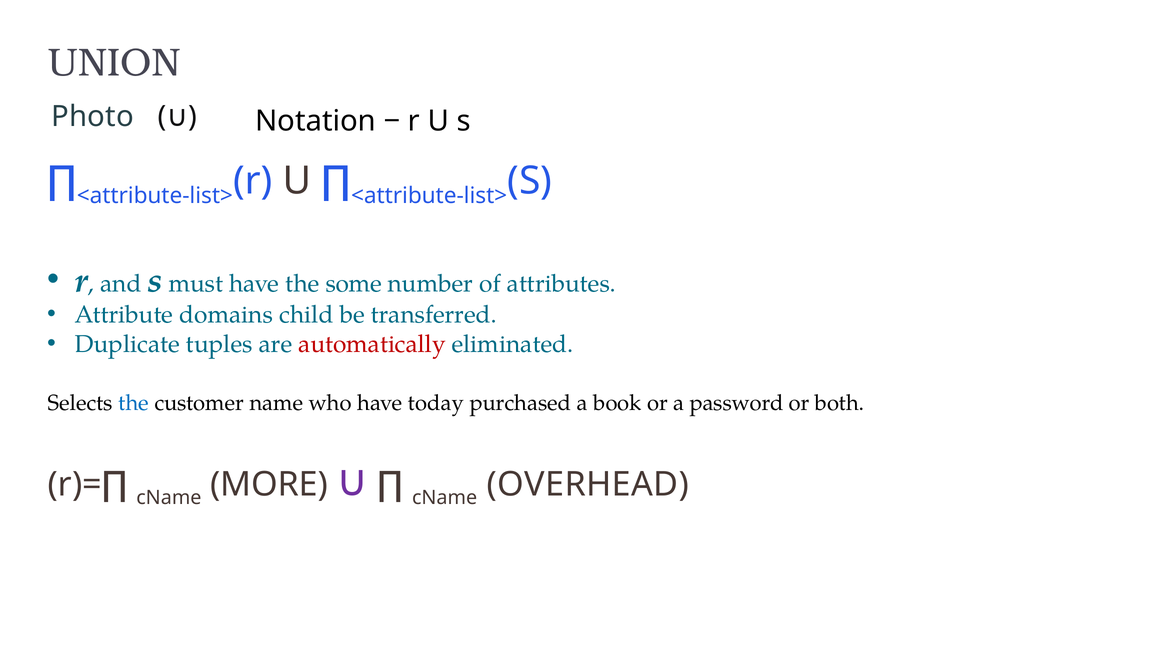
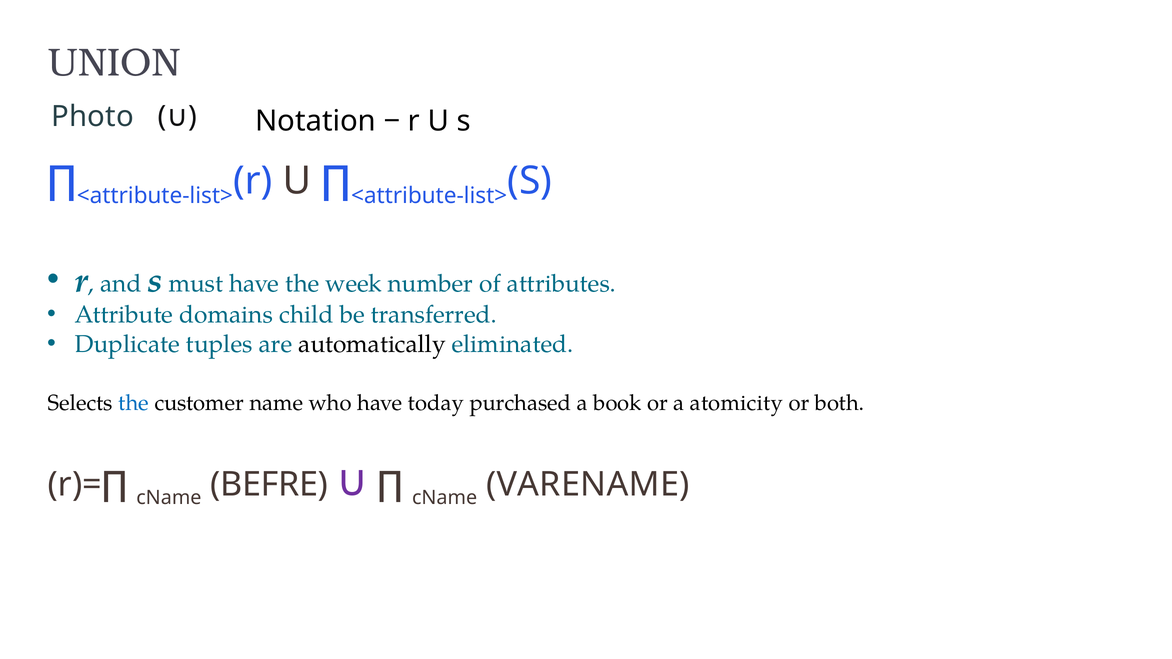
some: some -> week (354, 284)
automatically colour: red -> black (372, 344)
password: password -> atomicity (736, 403)
MORE: MORE -> BEFRE (269, 485)
OVERHEAD: OVERHEAD -> VARENAME (588, 485)
